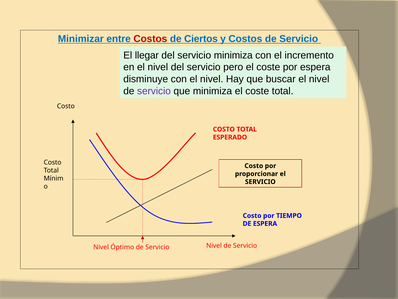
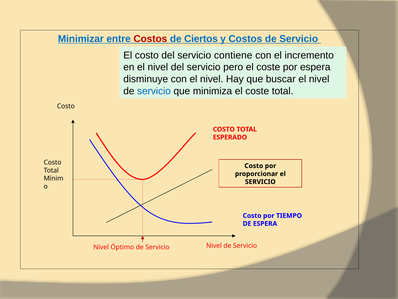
El llegar: llegar -> costo (147, 55)
servicio minimiza: minimiza -> contiene (233, 55)
servicio colour: purple -> blue (154, 91)
